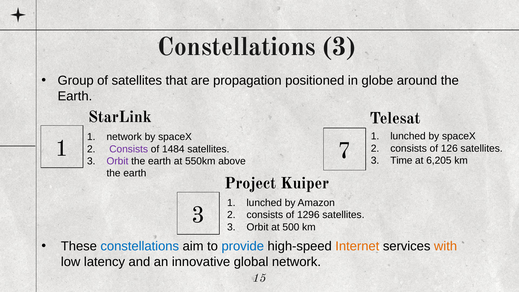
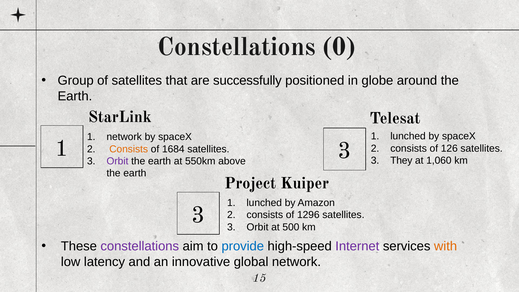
Constellations 3: 3 -> 0 (339, 47)
propagation: propagation -> successfully (247, 80)
1 7: 7 -> 3 (345, 151)
Consists colour: purple -> orange (129, 149)
1484: 1484 -> 1684 (173, 149)
Time: Time -> They (401, 161)
6,205: 6,205 -> 1,060 (439, 161)
constellations colour: blue -> purple (140, 246)
Internet colour: orange -> purple (357, 246)
